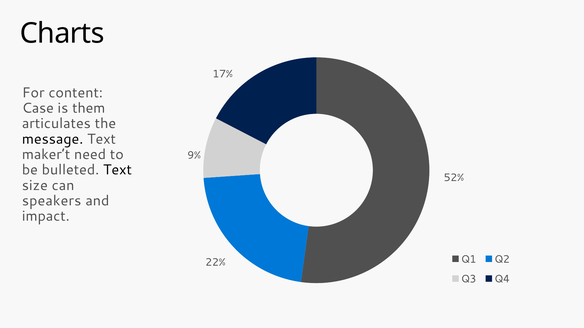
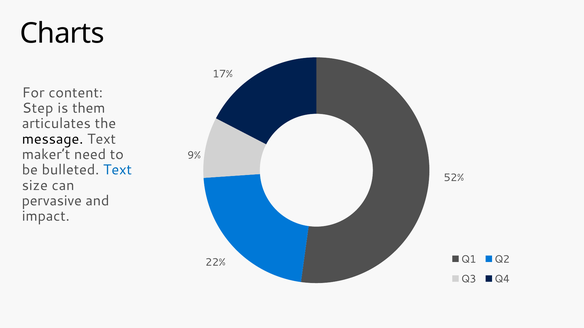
Case: Case -> Step (38, 108)
Text colour: black -> blue (117, 170)
speakers: speakers -> pervasive (52, 201)
